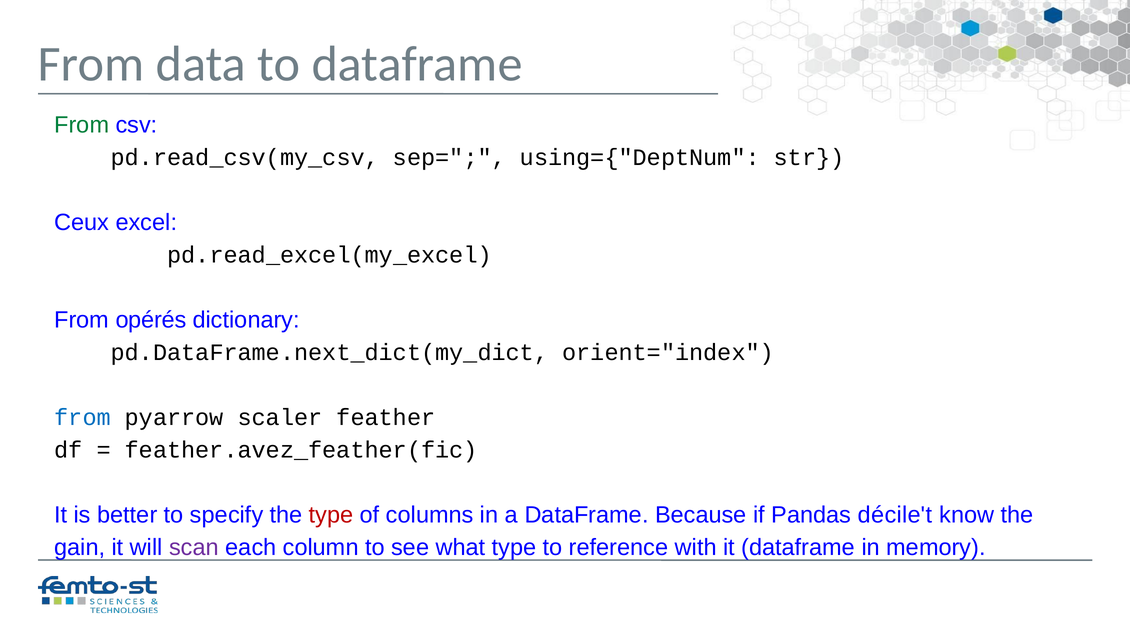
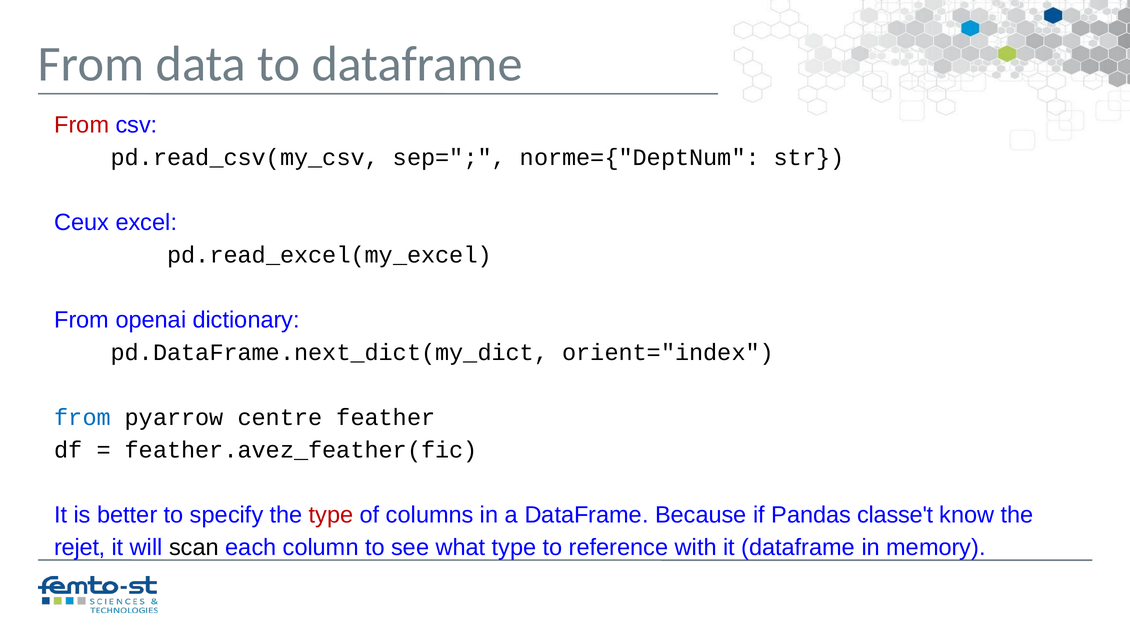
From colour: green -> red (82, 125)
using={"DeptNum: using={"DeptNum -> norme={"DeptNum (640, 158)
opérés: opérés -> openai (151, 320)
scaler: scaler -> centre (280, 417)
décile't: décile't -> classe't (895, 515)
gain: gain -> rejet (80, 547)
scan colour: purple -> black (194, 547)
